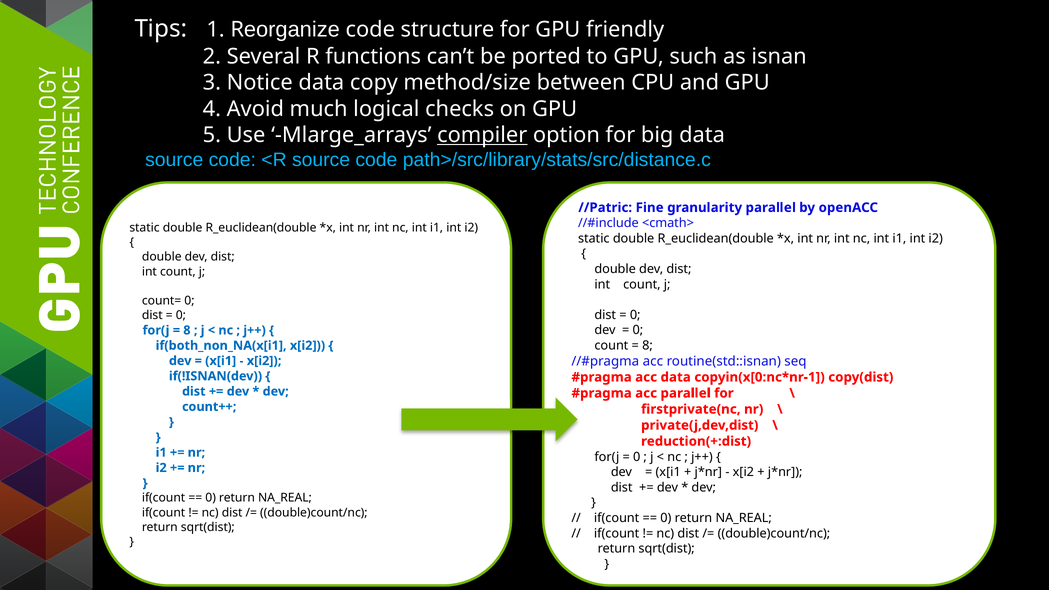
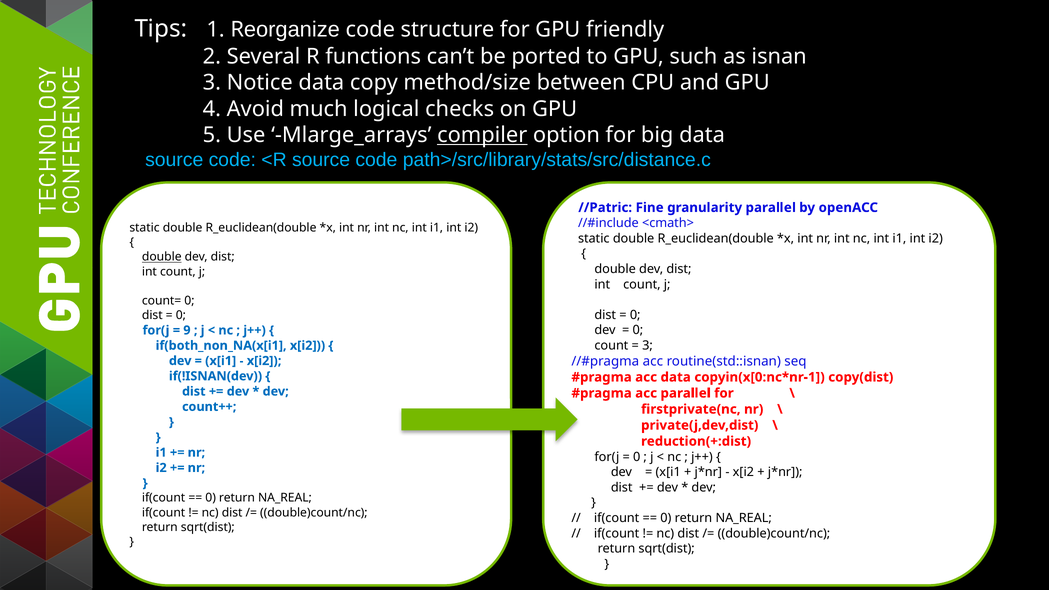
double underline: none -> present (162, 257)
8: 8 -> 9 (187, 330)
8: 8 -> 3 (648, 345)
